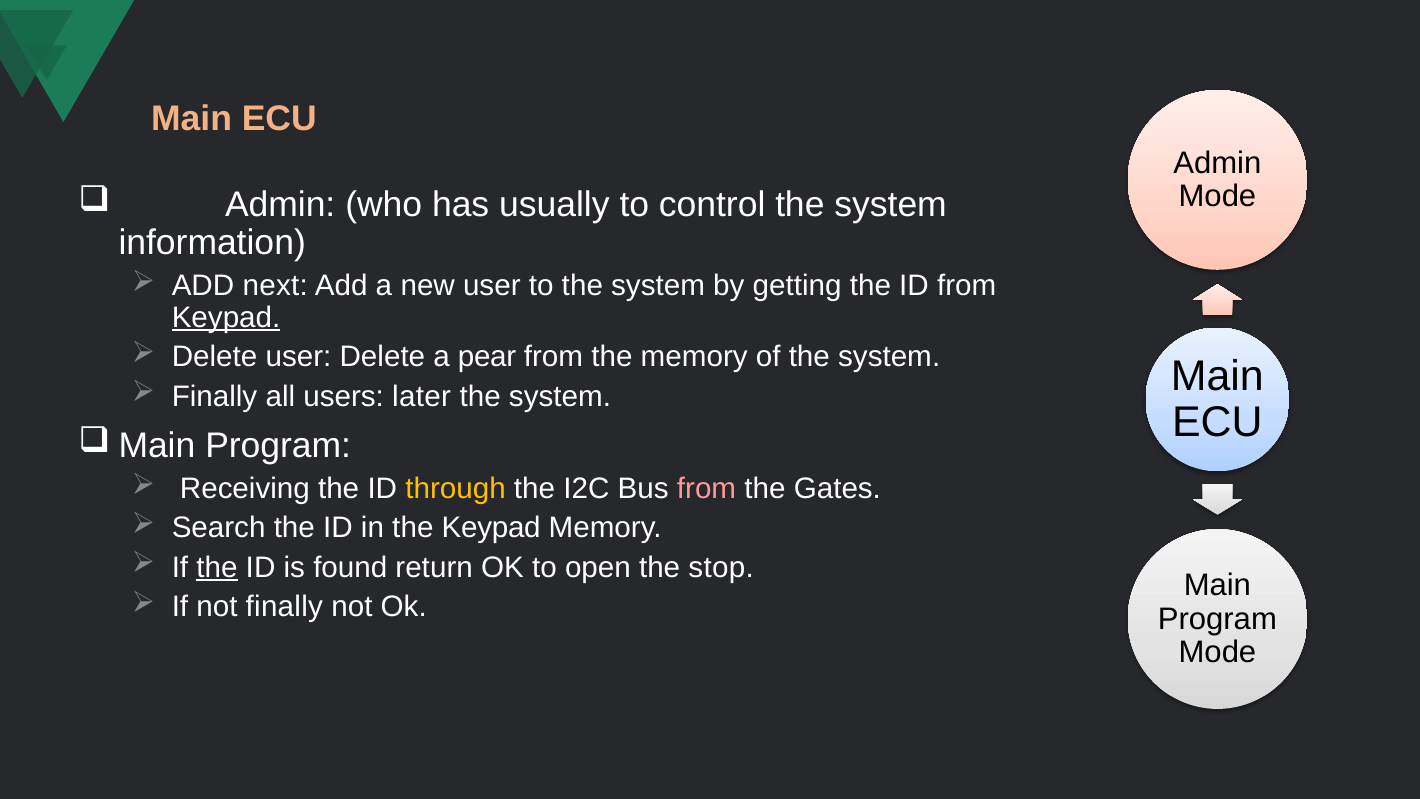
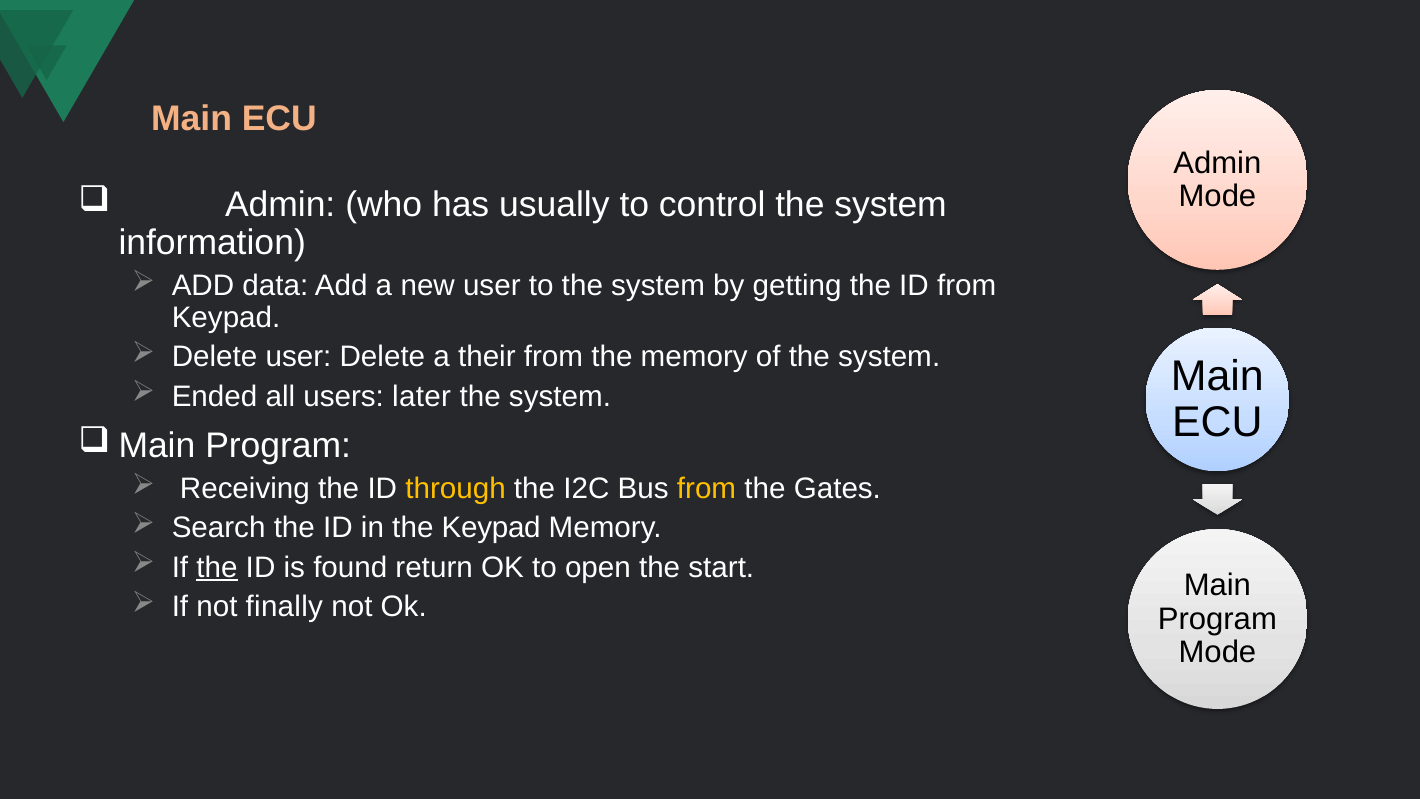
next: next -> data (275, 286)
Keypad underline: present -> none (226, 317)
pear: pear -> their (487, 357)
Finally: Finally -> Ended (215, 396)
from colour: pink -> yellow (707, 489)
stop: stop -> start (721, 567)
